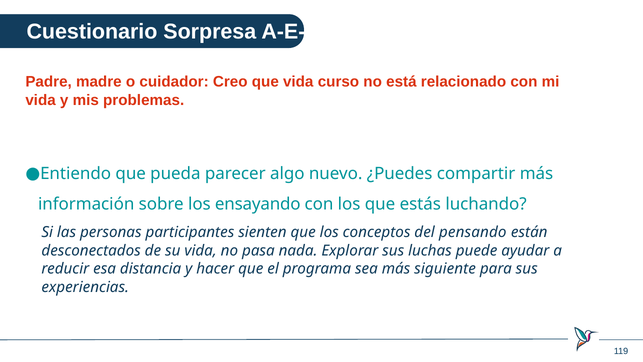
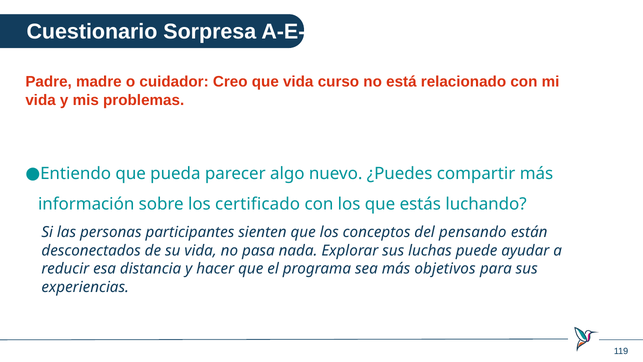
ensayando: ensayando -> certificado (258, 204)
siguiente: siguiente -> objetivos (445, 269)
